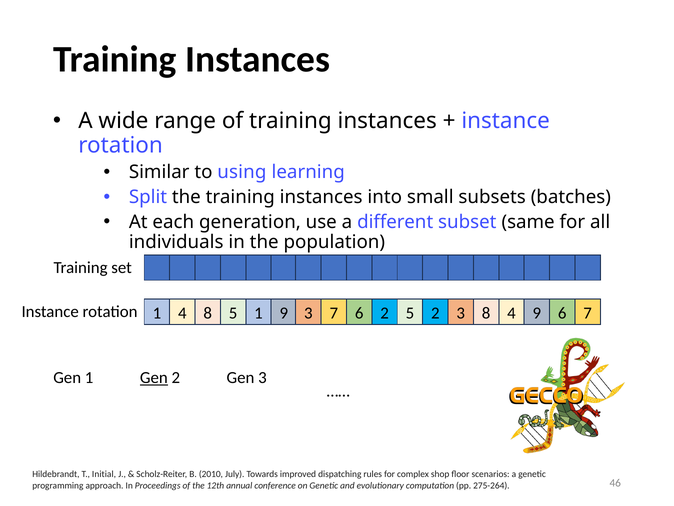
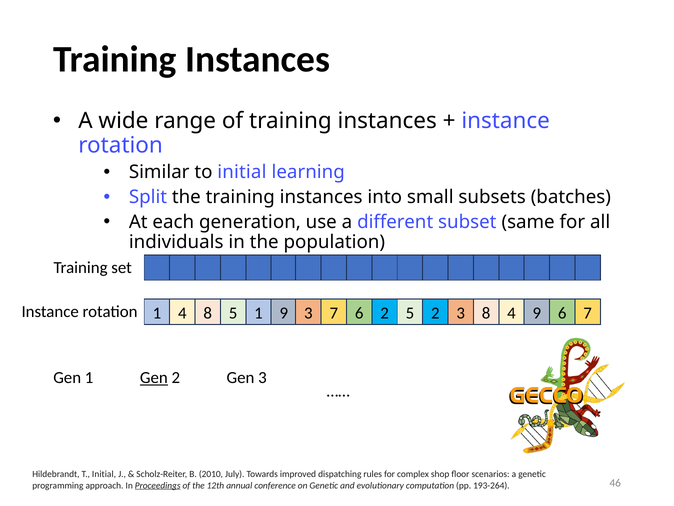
to using: using -> initial (242, 172)
Proceedings underline: none -> present (158, 485)
275-264: 275-264 -> 193-264 (491, 485)
